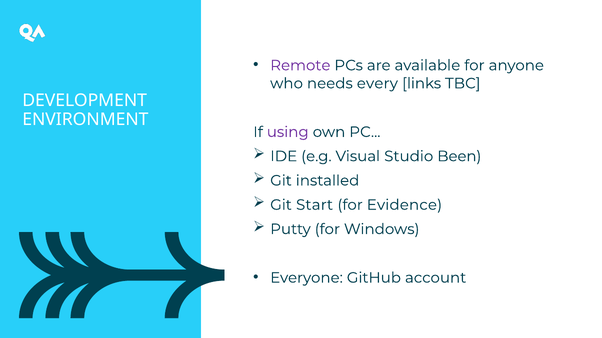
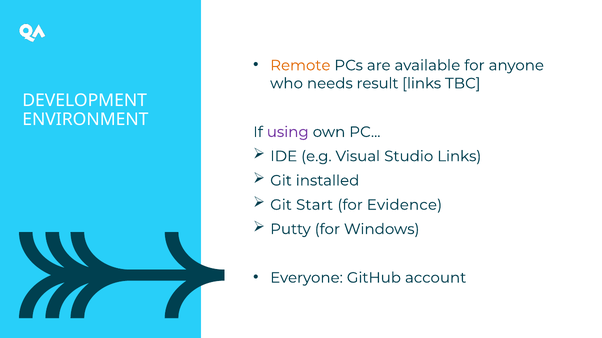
Remote colour: purple -> orange (300, 65)
every: every -> result (377, 84)
Studio Been: Been -> Links (459, 157)
